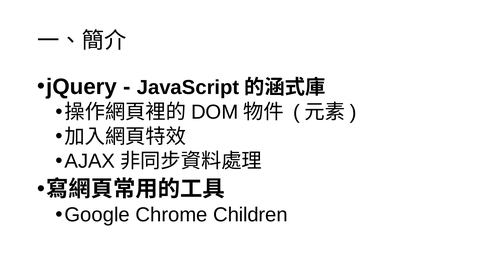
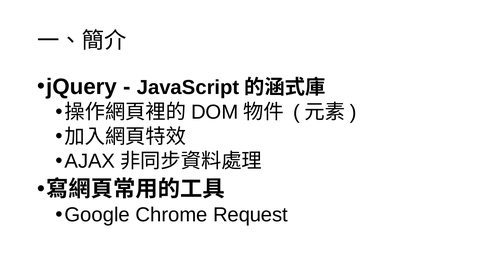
Children: Children -> Request (250, 215)
